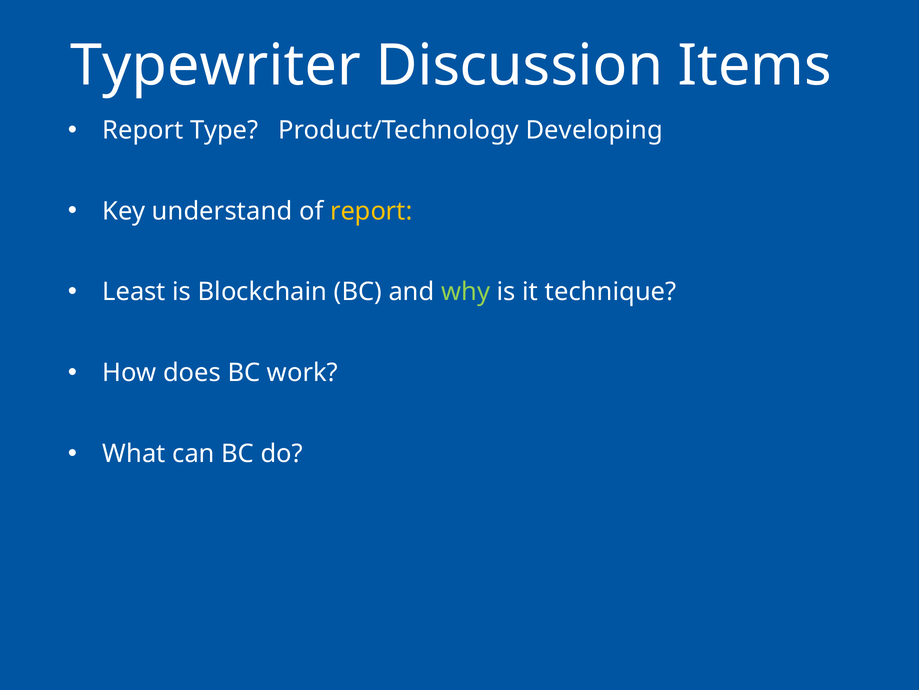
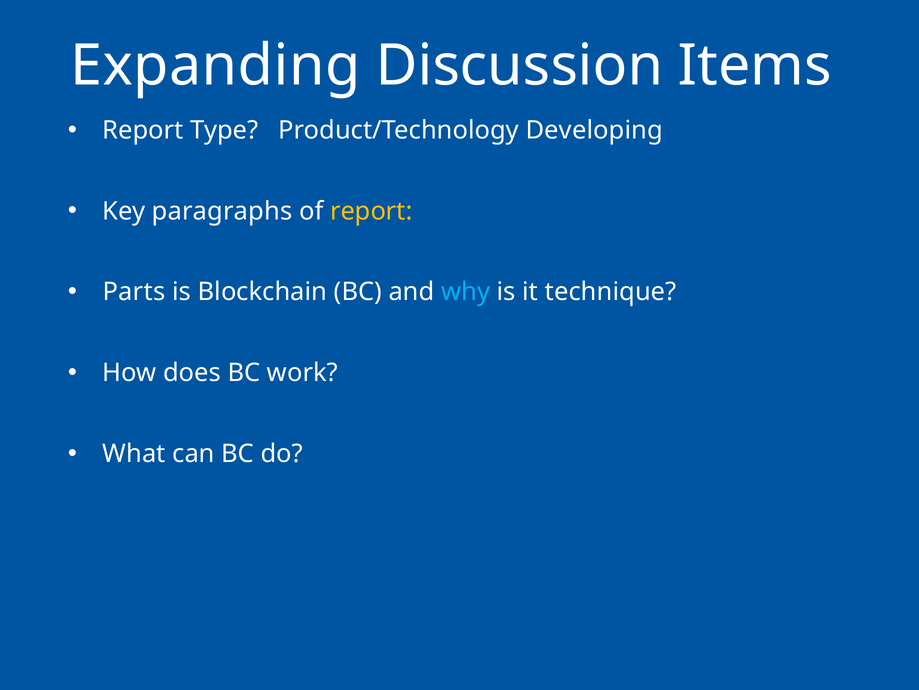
Typewriter: Typewriter -> Expanding (215, 66)
understand: understand -> paragraphs (222, 211)
Least: Least -> Parts (134, 292)
why colour: light green -> light blue (466, 292)
